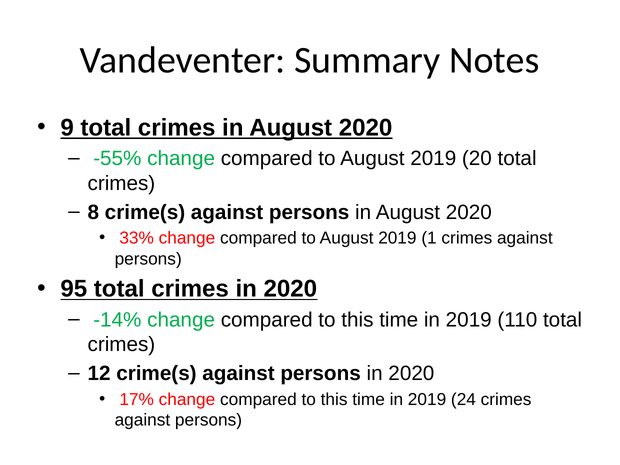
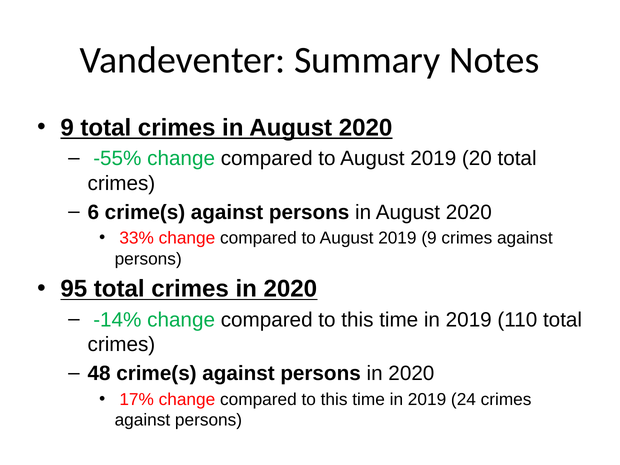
8: 8 -> 6 (93, 212)
2019 1: 1 -> 9 (429, 238)
12: 12 -> 48 (99, 373)
